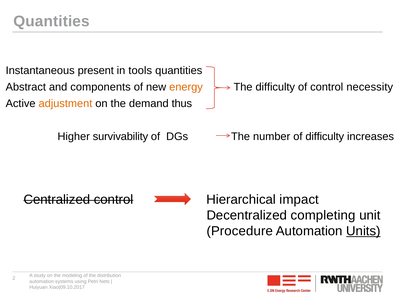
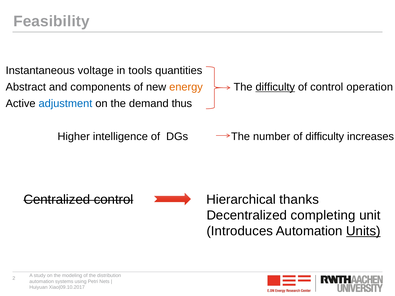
Quantities: Quantities -> Feasibility (51, 21)
present: present -> voltage (96, 71)
difficulty underline: none -> present (275, 87)
necessity: necessity -> operation (370, 87)
adjustment colour: orange -> blue (65, 104)
survivability: survivability -> intelligence (120, 137)
impact: impact -> thanks (299, 200)
Procedure: Procedure -> Introduces (240, 231)
